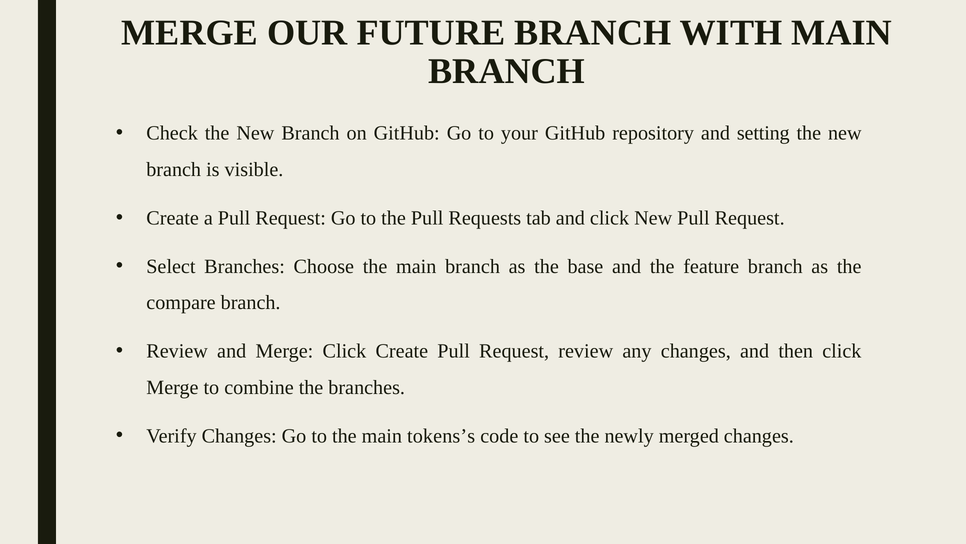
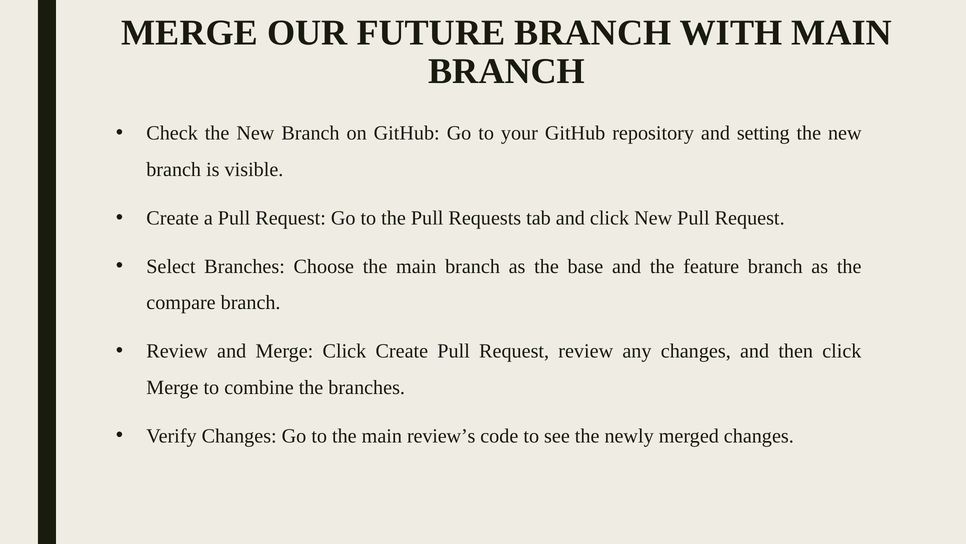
tokens’s: tokens’s -> review’s (441, 435)
